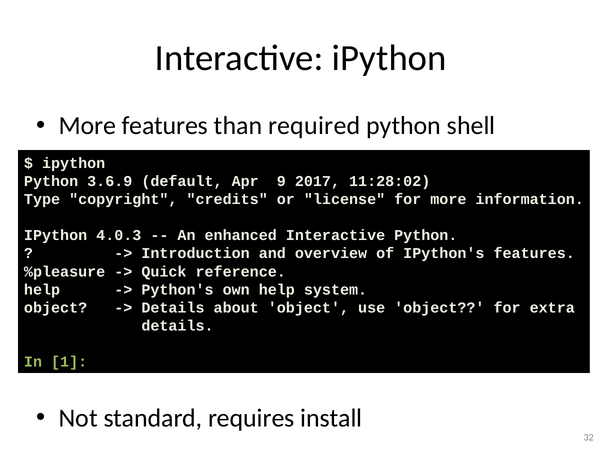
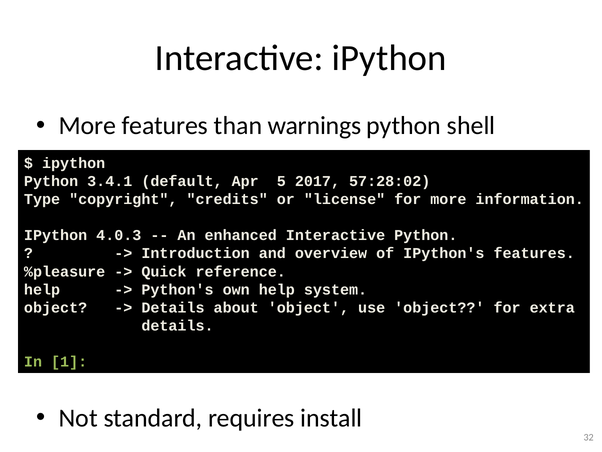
required: required -> warnings (314, 126)
3.6.9: 3.6.9 -> 3.4.1 (110, 181)
9: 9 -> 5 (281, 181)
11:28:02: 11:28:02 -> 57:28:02 (390, 181)
